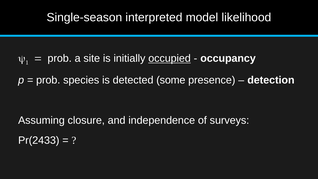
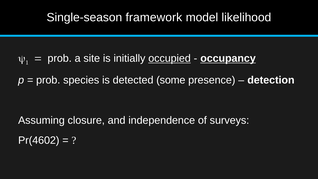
interpreted: interpreted -> framework (154, 18)
occupancy underline: none -> present (228, 58)
Pr(2433: Pr(2433 -> Pr(4602 (39, 140)
